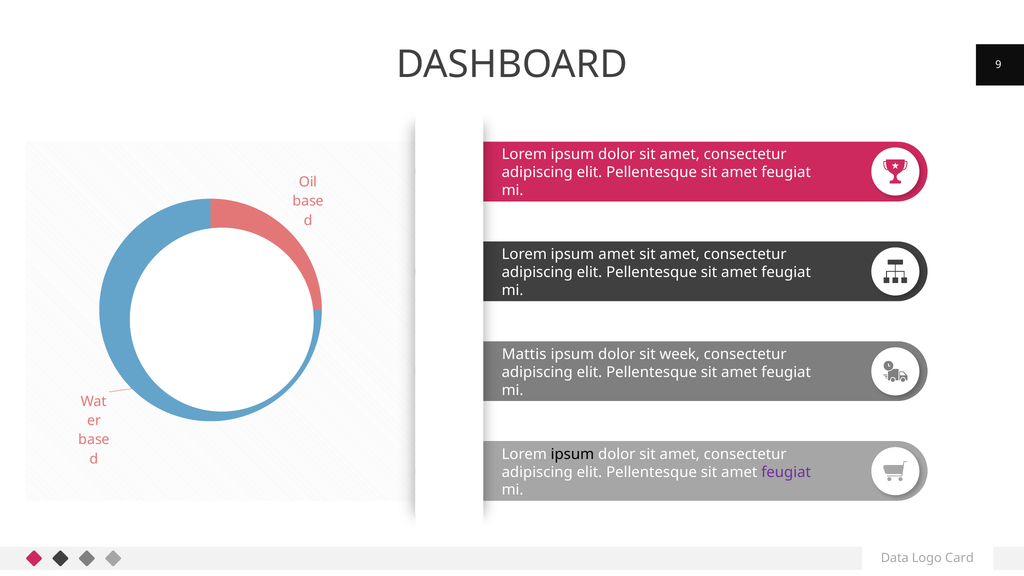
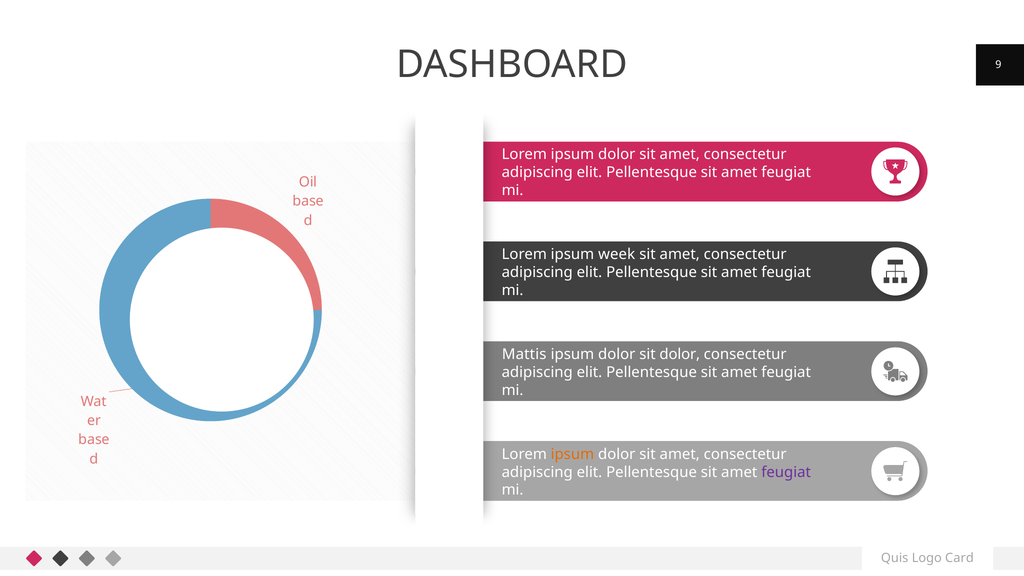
ipsum amet: amet -> week (617, 255)
sit week: week -> dolor (680, 354)
ipsum colour: black -> orange (572, 454)
Data: Data -> Quis (895, 558)
